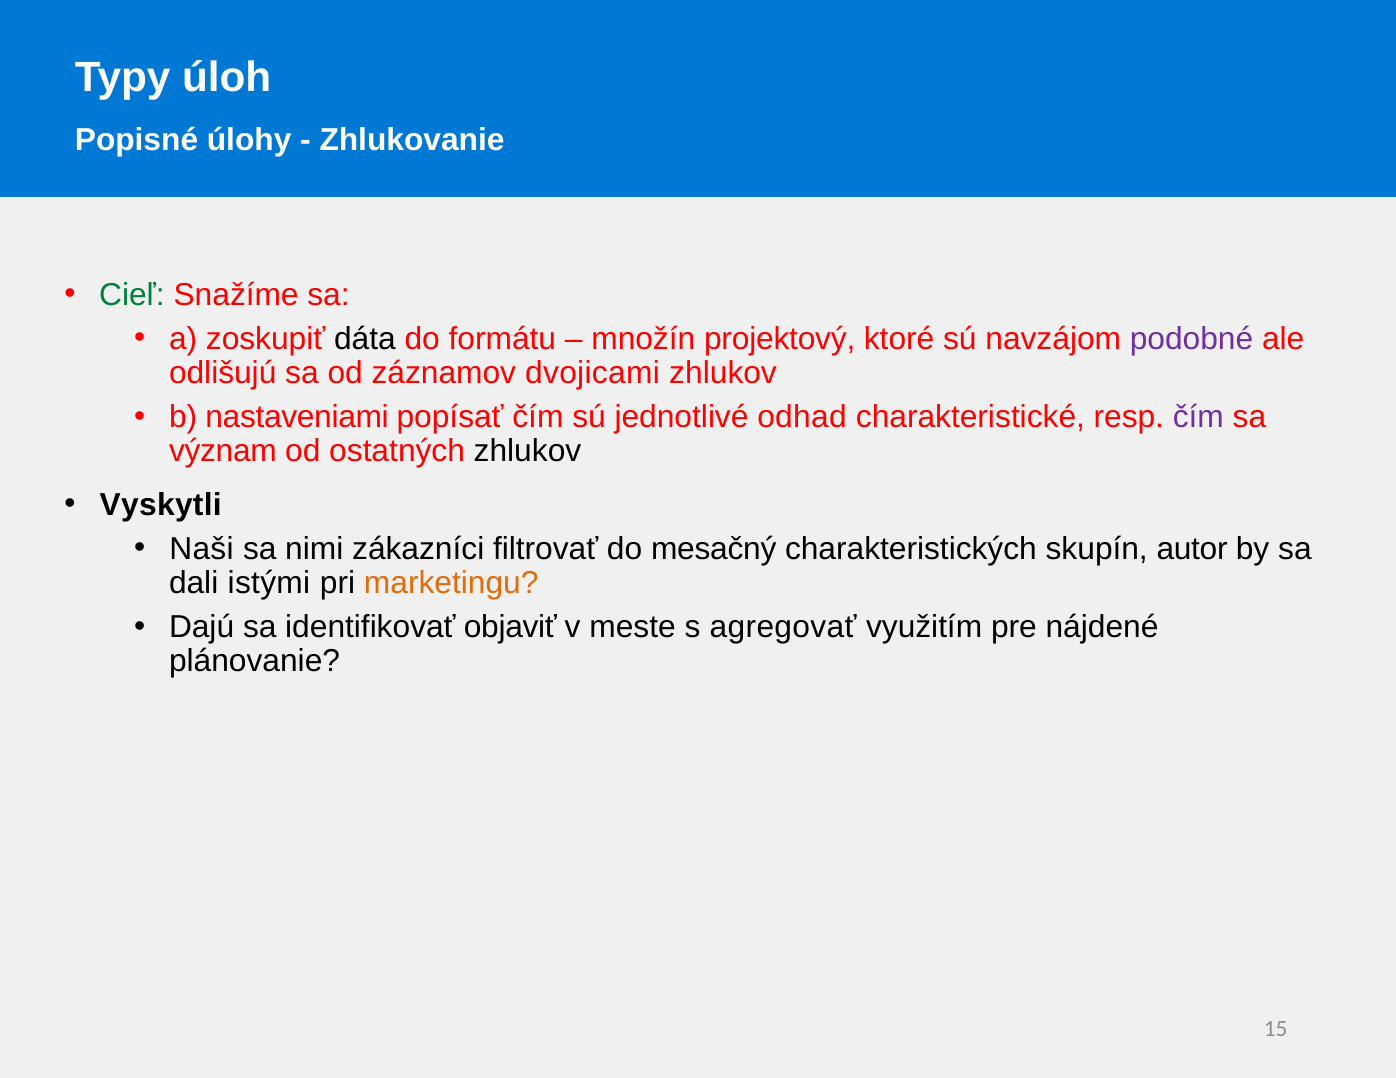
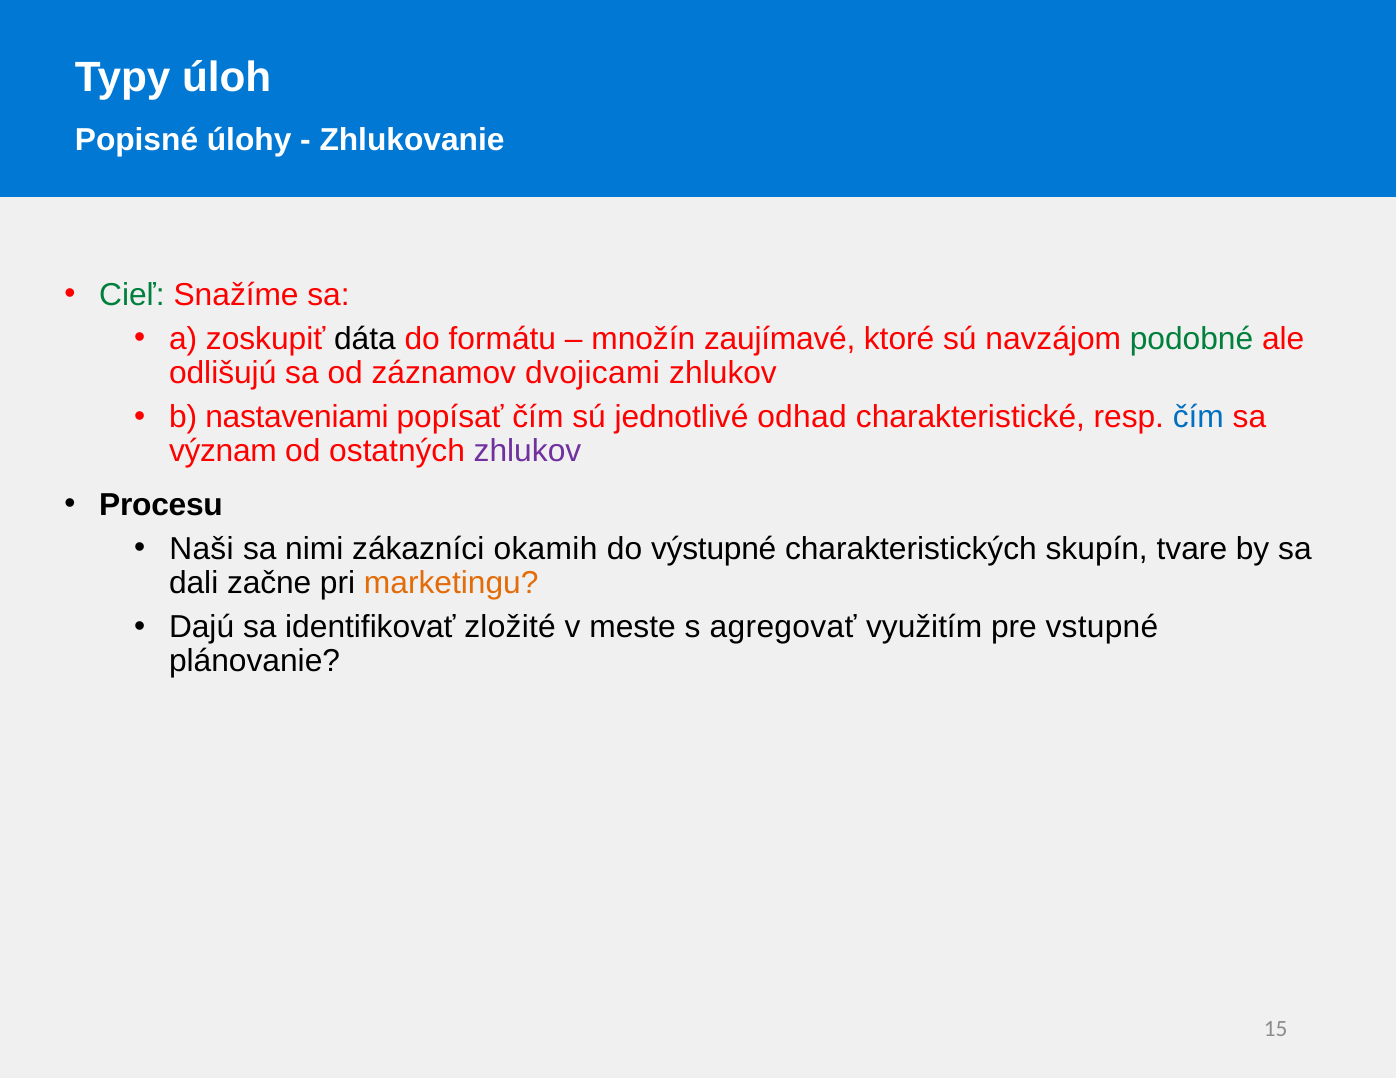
projektový: projektový -> zaujímavé (780, 339)
podobné colour: purple -> green (1192, 339)
čím colour: purple -> blue (1198, 417)
zhlukov colour: black -> purple (527, 451)
Vyskytli: Vyskytli -> Procesu (161, 505)
filtrovať: filtrovať -> okamih (545, 549)
mesačný: mesačný -> výstupné (714, 549)
autor: autor -> tvare (1192, 549)
istými: istými -> začne (269, 583)
objaviť: objaviť -> zložité (510, 627)
nájdené: nájdené -> vstupné (1102, 627)
